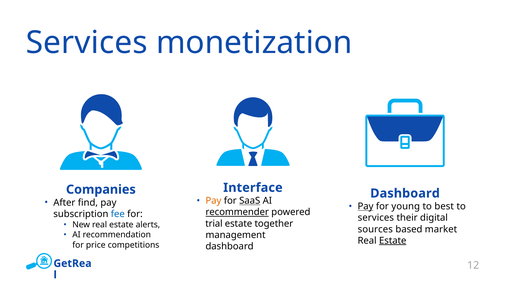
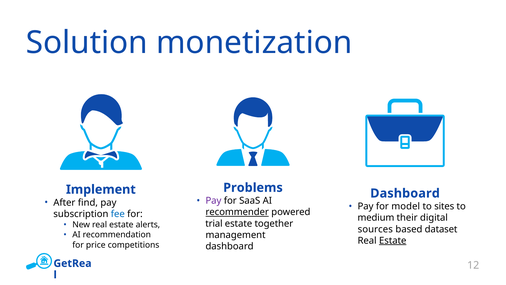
Services: Services -> Solution (87, 42)
Interface: Interface -> Problems (253, 187)
Companies: Companies -> Implement (101, 189)
Pay colour: orange -> purple (213, 200)
SaaS underline: present -> none (250, 200)
Pay underline: present -> none (366, 206)
young: young -> model (406, 206)
best: best -> sites (444, 206)
services: services -> medium (376, 218)
market: market -> dataset (441, 229)
